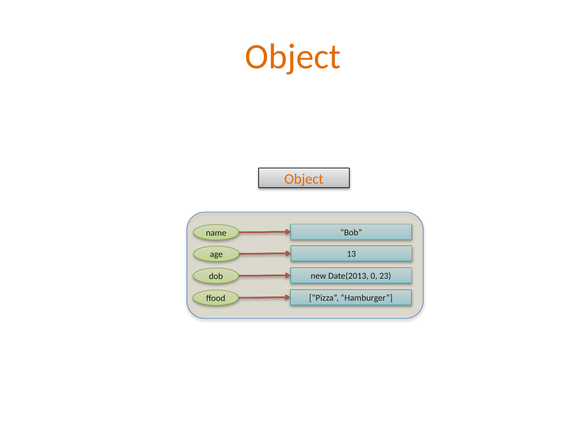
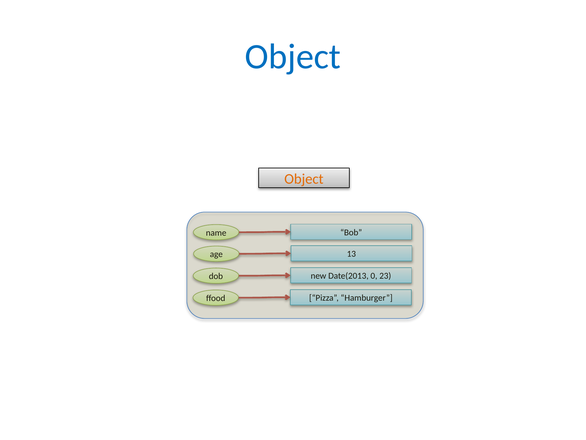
Object colour: orange -> blue (293, 57)
